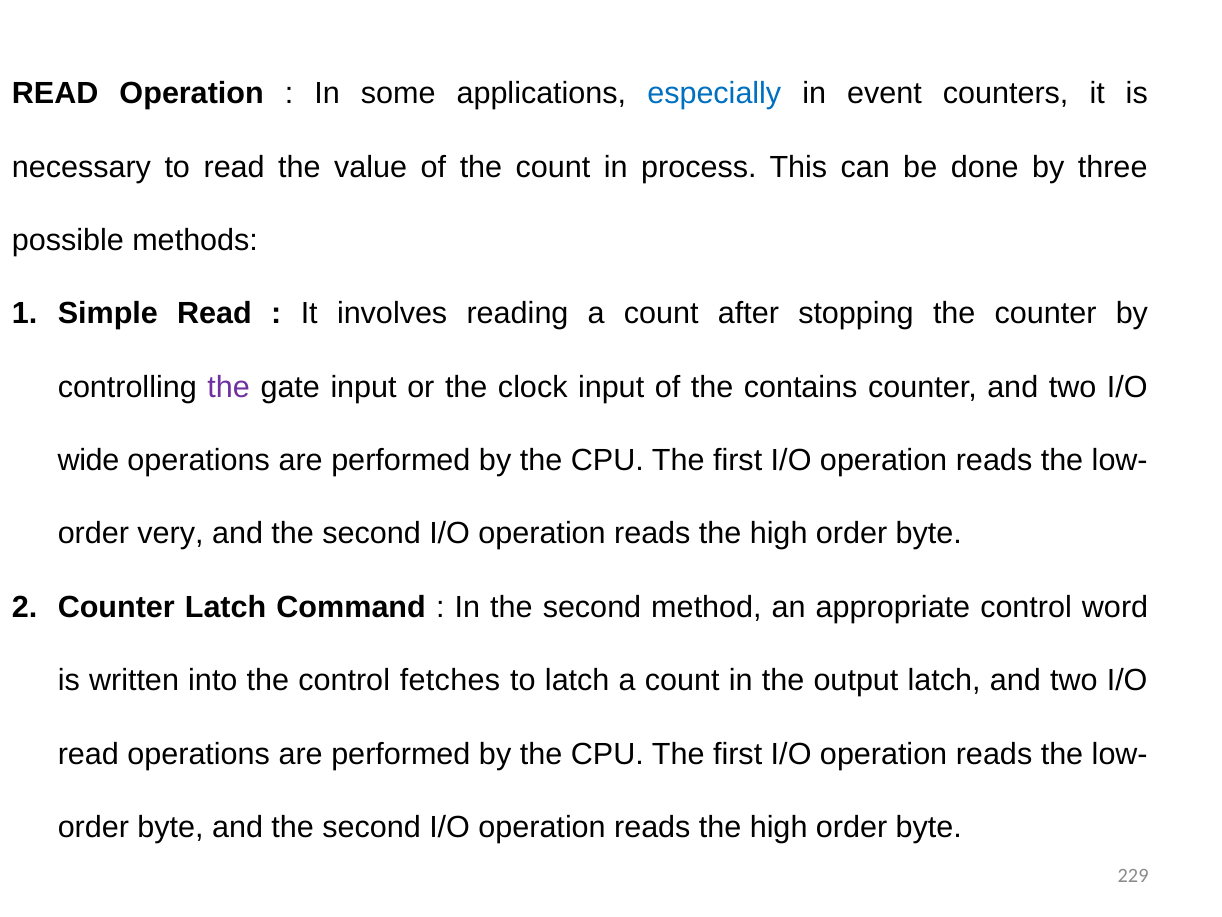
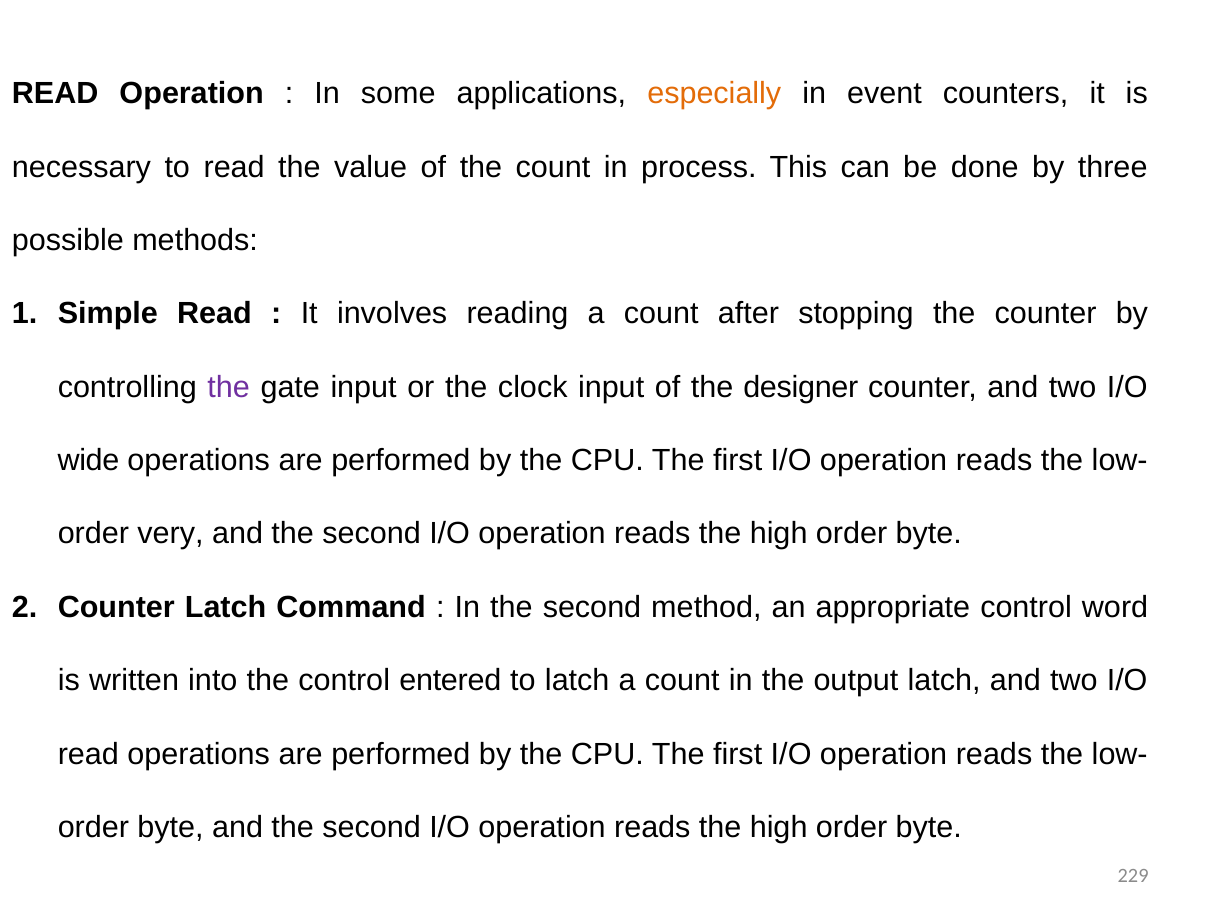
especially colour: blue -> orange (714, 94)
contains: contains -> designer (801, 387)
fetches: fetches -> entered (450, 680)
